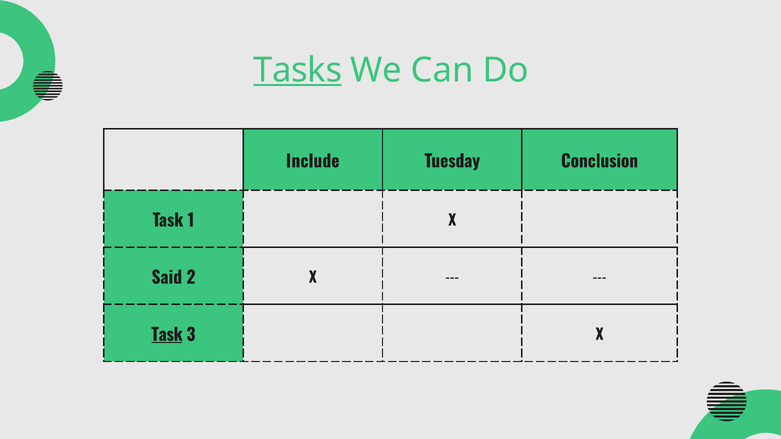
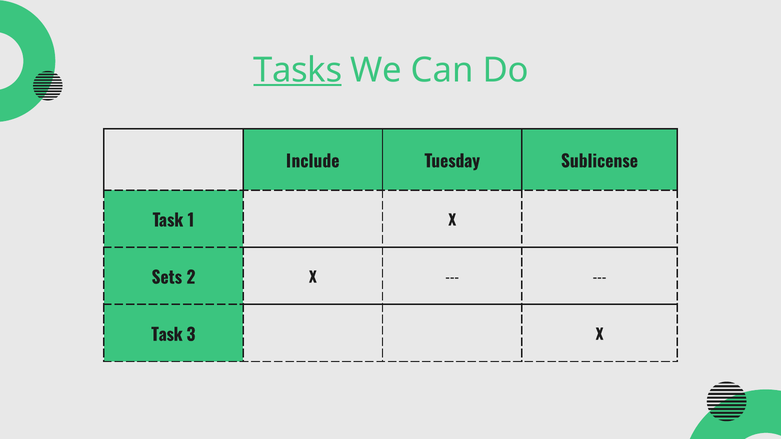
Conclusion: Conclusion -> Sublicense (599, 162)
Said: Said -> Sets (167, 278)
Task underline: present -> none (167, 335)
